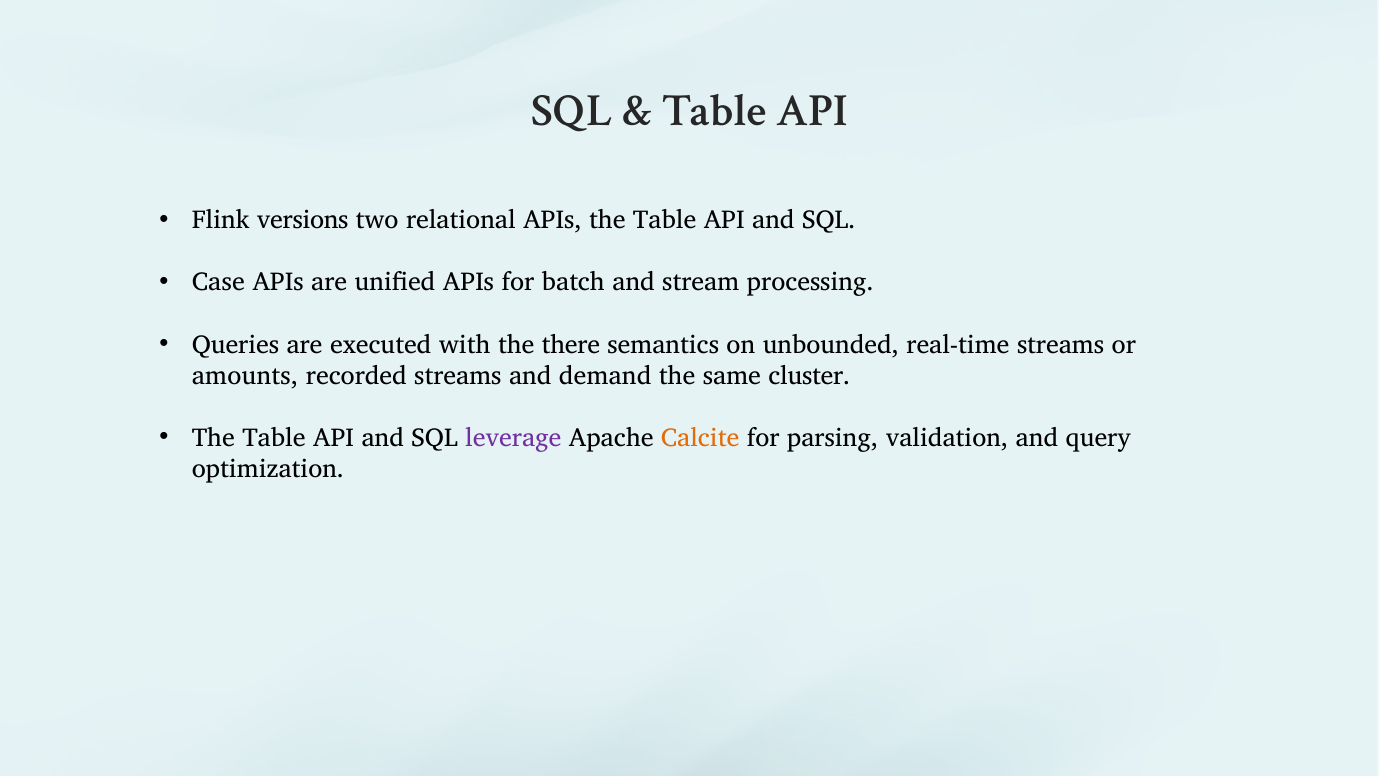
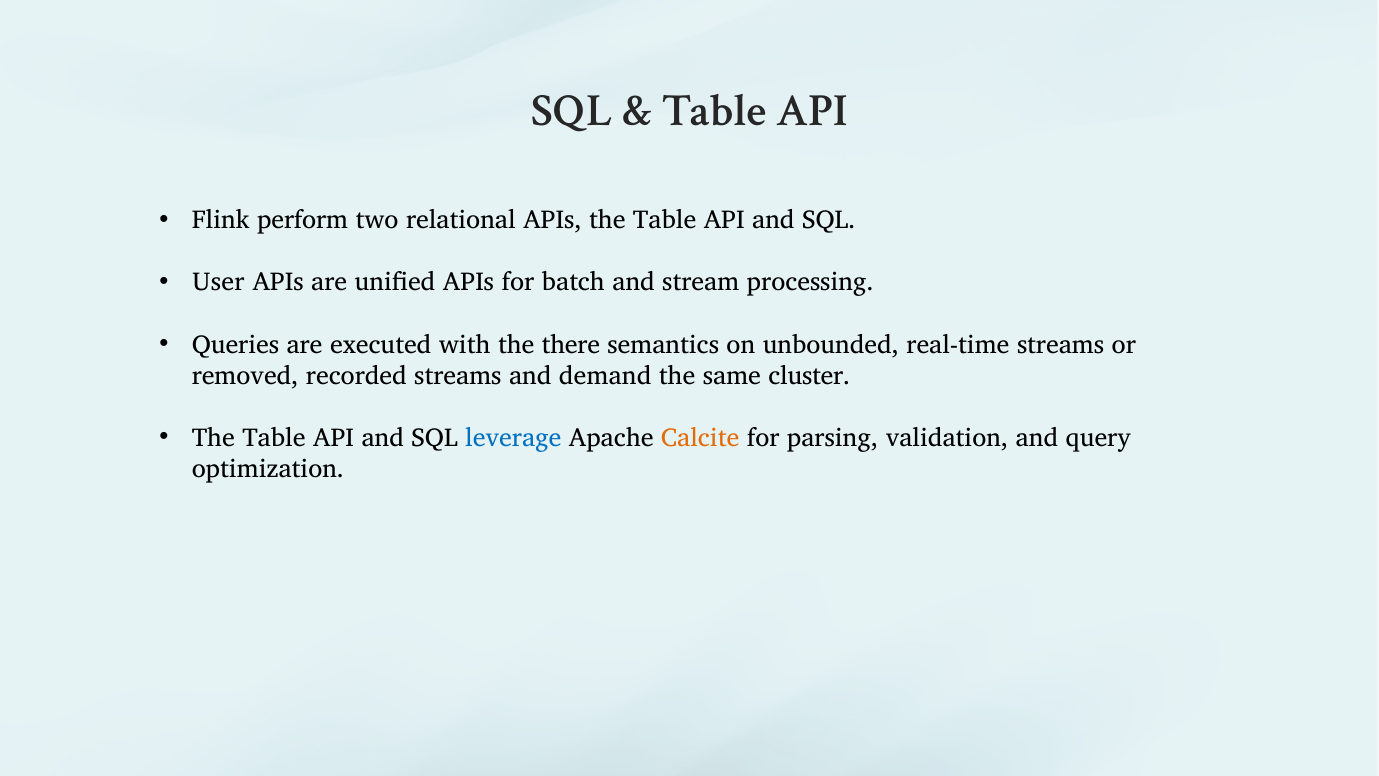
versions: versions -> perform (303, 220)
Case: Case -> User (218, 282)
amounts: amounts -> removed (245, 375)
leverage colour: purple -> blue (513, 437)
